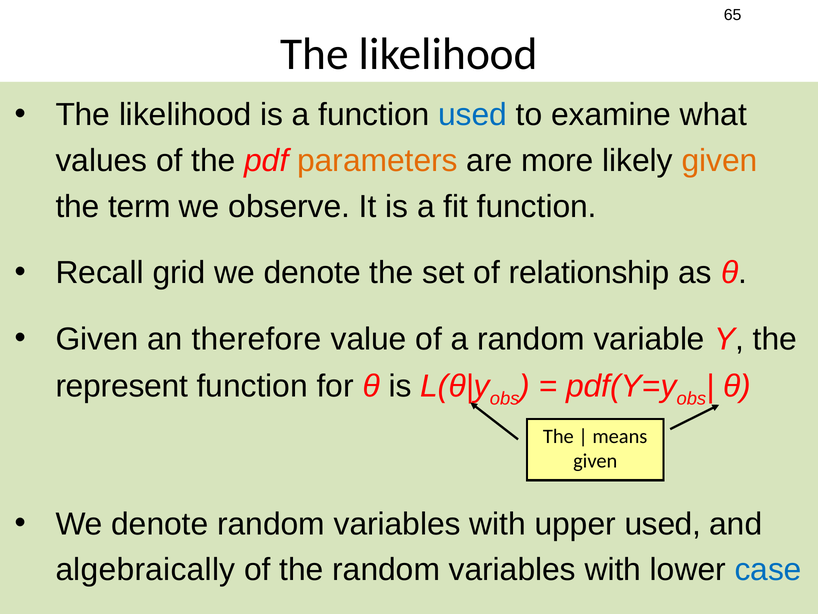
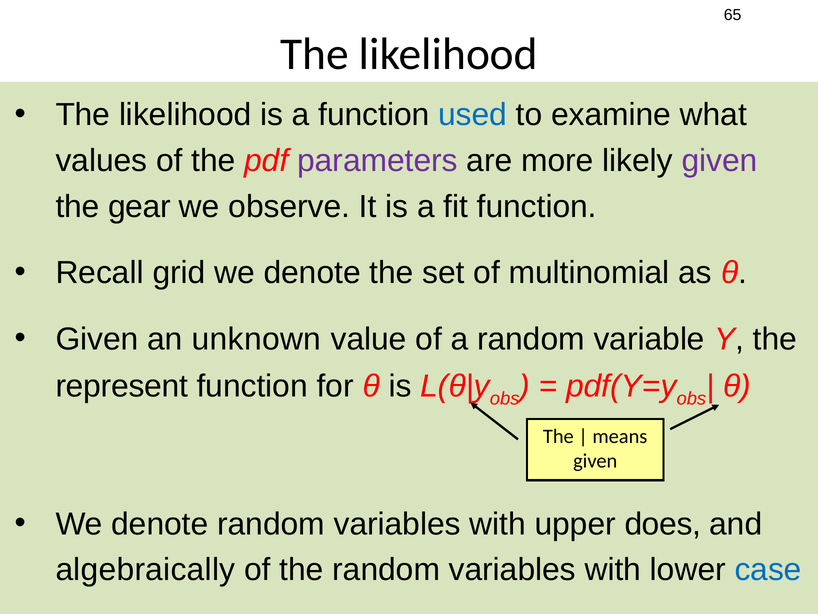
parameters colour: orange -> purple (377, 161)
given colour: orange -> purple (720, 161)
term: term -> gear (139, 206)
relationship: relationship -> multinomial (589, 273)
therefore: therefore -> unknown (256, 339)
upper used: used -> does (663, 524)
